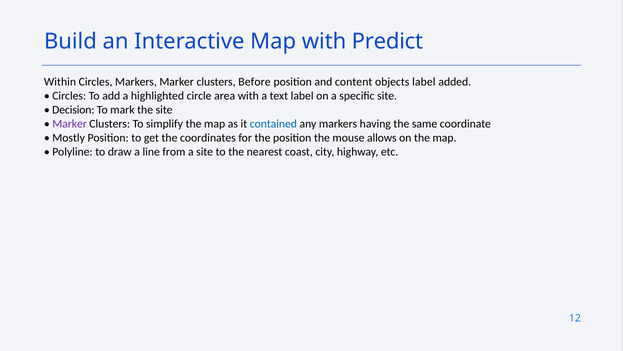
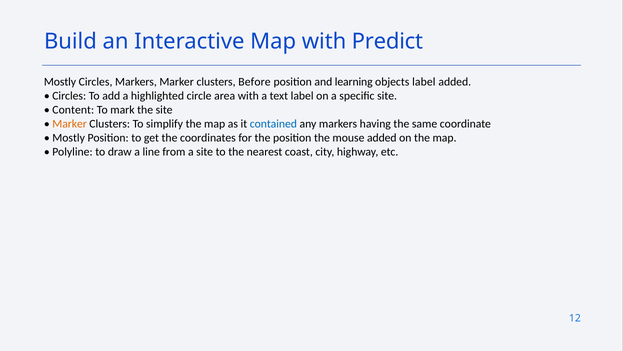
Within: Within -> Mostly (60, 82)
content: content -> learning (354, 82)
Decision: Decision -> Content (73, 110)
Marker colour: purple -> orange (70, 124)
mouse allows: allows -> added (382, 138)
